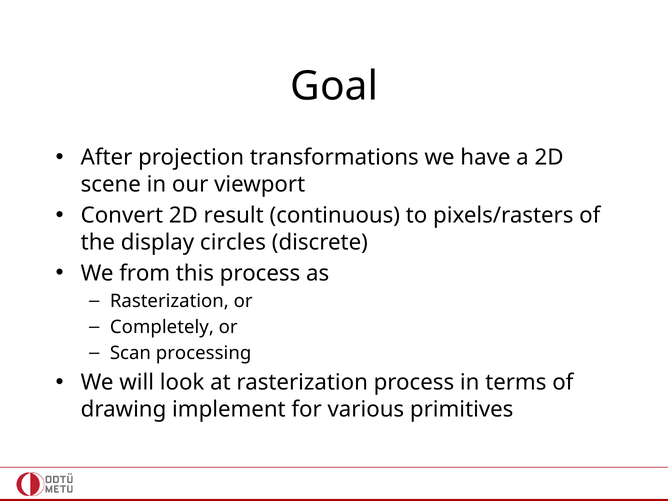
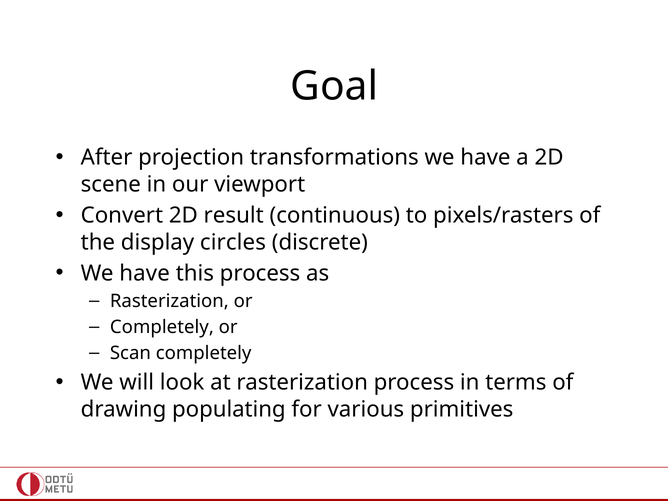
from: from -> have (145, 273)
Scan processing: processing -> completely (204, 353)
implement: implement -> populating (229, 409)
